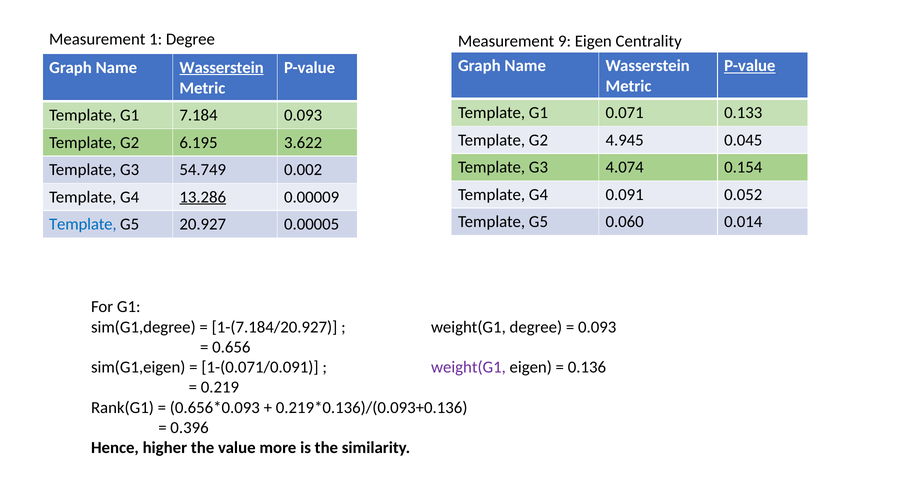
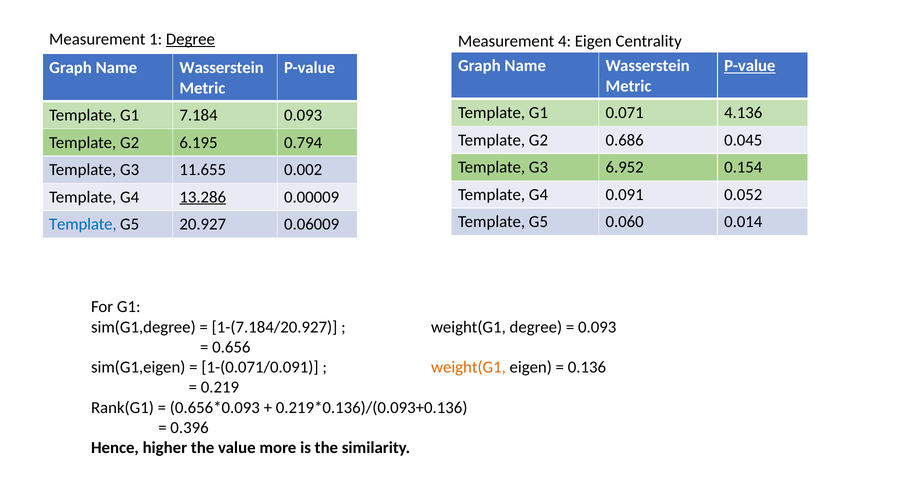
Degree underline: none -> present (190, 39)
9: 9 -> 4 (565, 41)
Wasserstein underline: present -> none (222, 68)
0.133: 0.133 -> 4.136 (743, 113)
4.945: 4.945 -> 0.686 (625, 140)
3.622: 3.622 -> 0.794 (303, 143)
4.074: 4.074 -> 6.952 (625, 167)
54.749: 54.749 -> 11.655 (203, 170)
0.00005: 0.00005 -> 0.06009 (312, 224)
weight(G1 colour: purple -> orange (468, 368)
